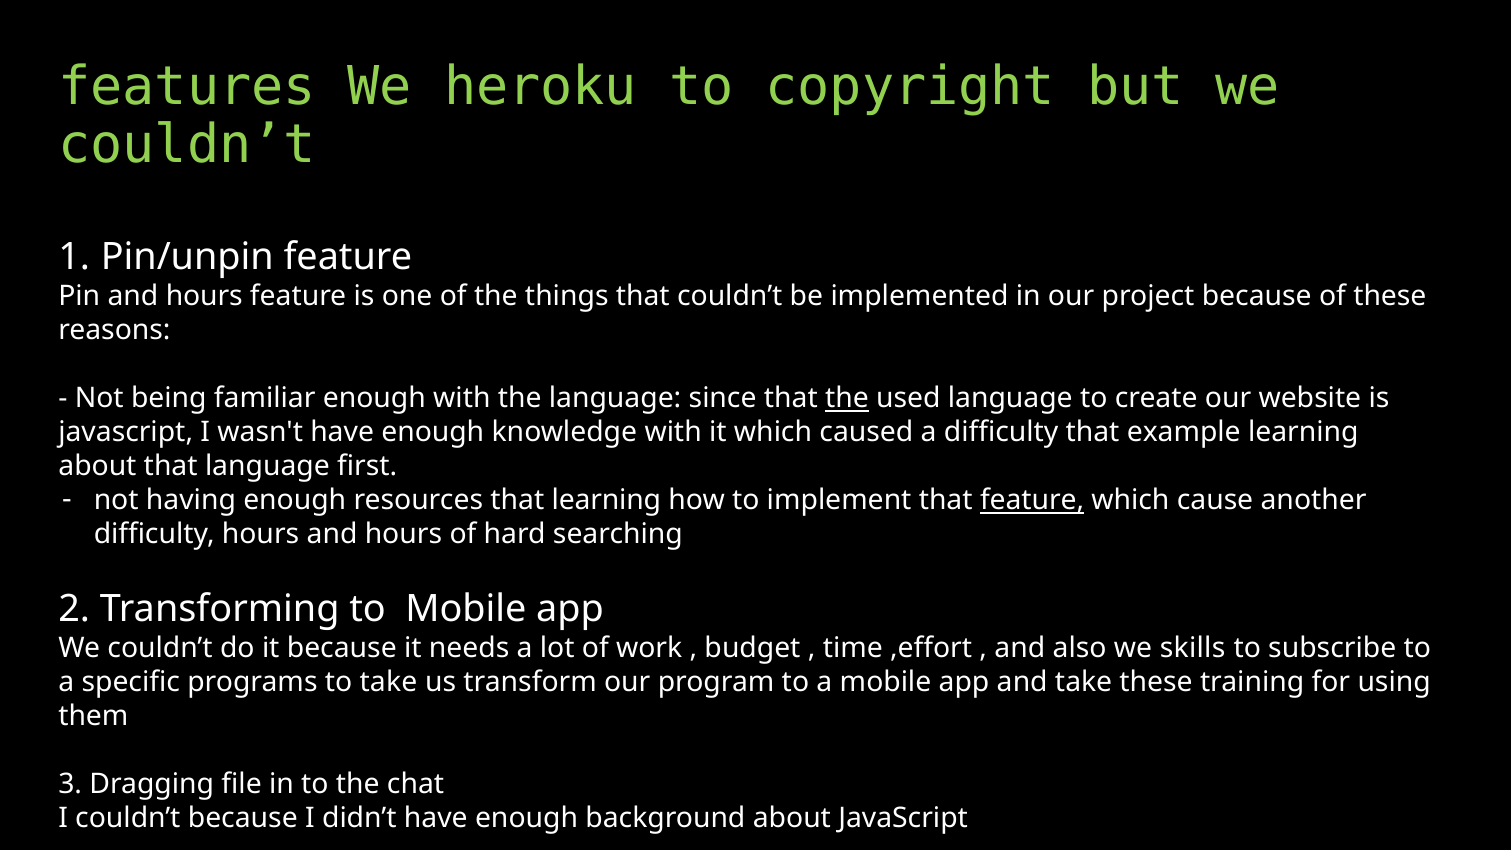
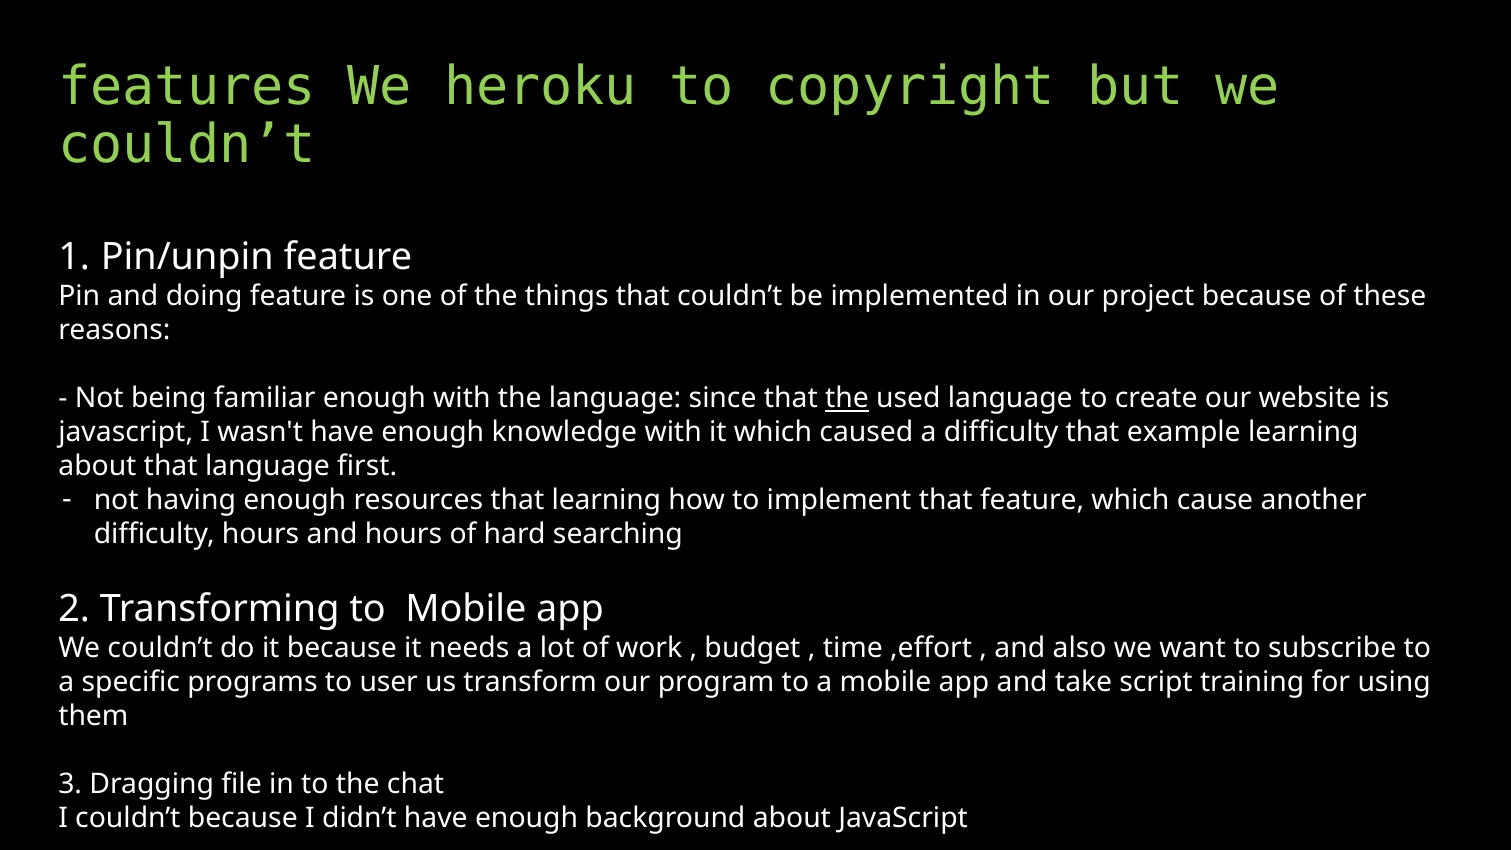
Pin and hours: hours -> doing (204, 296)
feature underline: present -> none (1032, 500)
skills: skills -> want (1193, 648)
to take: take -> user (389, 682)
take these: these -> script (1156, 682)
